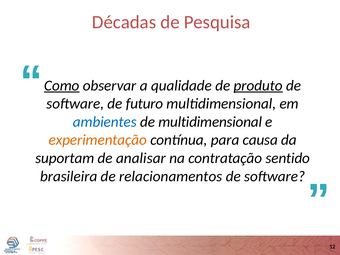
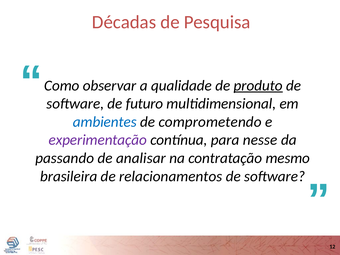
Como underline: present -> none (62, 86)
de multidimensional: multidimensional -> comprometendo (210, 122)
experimentação colour: orange -> purple (98, 140)
causa: causa -> nesse (260, 140)
suportam: suportam -> passando (65, 158)
sentido: sentido -> mesmo (288, 158)
